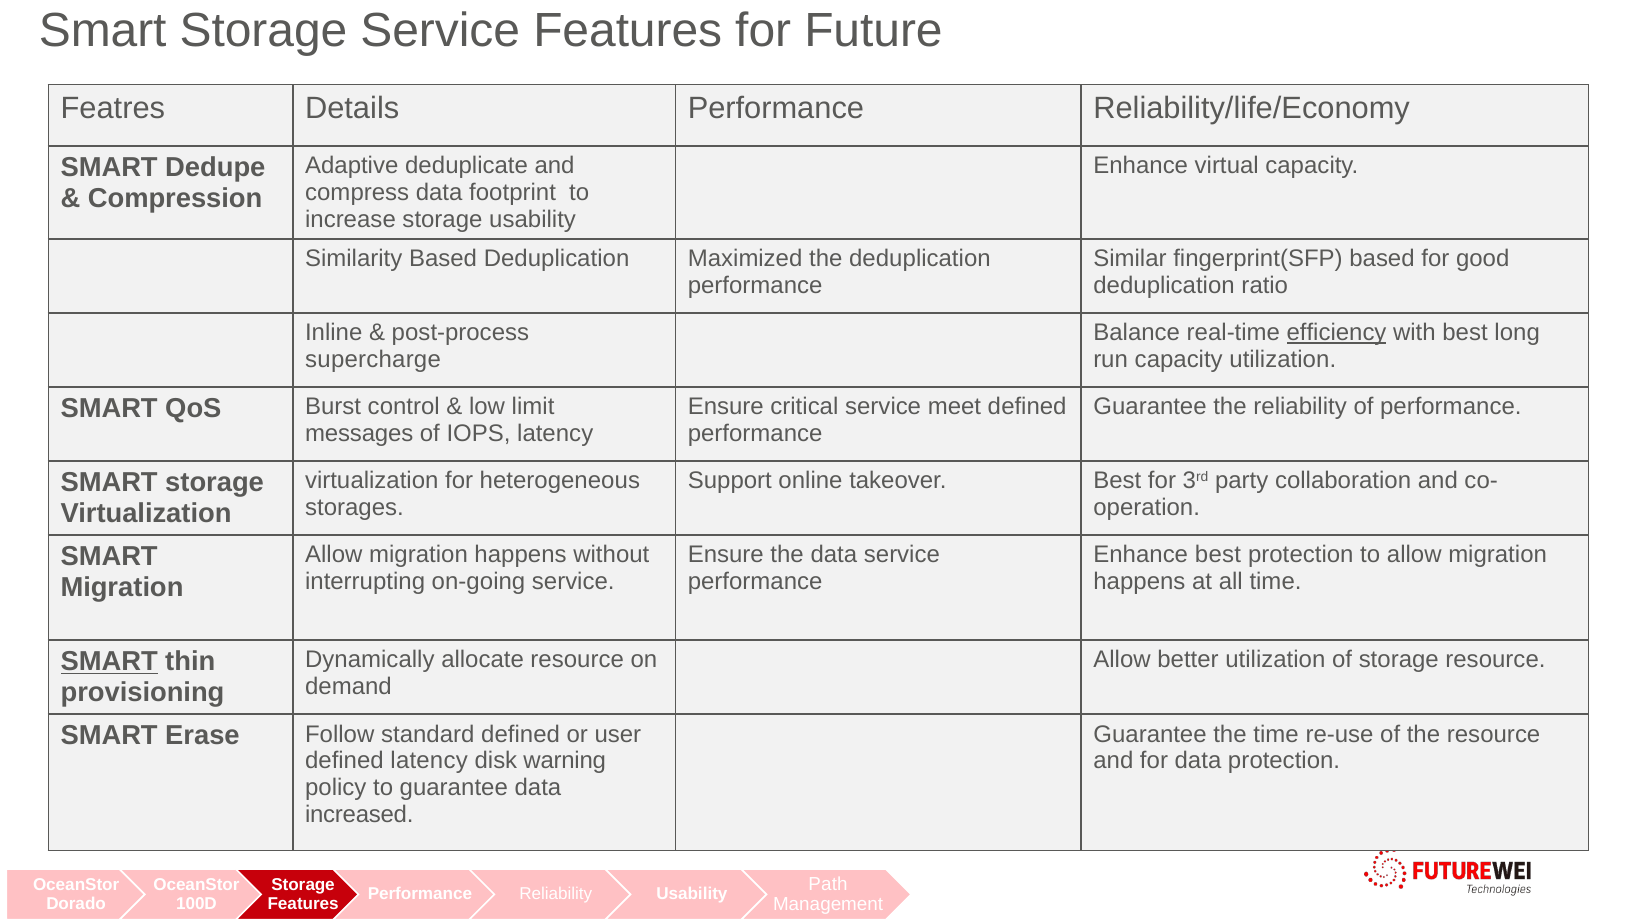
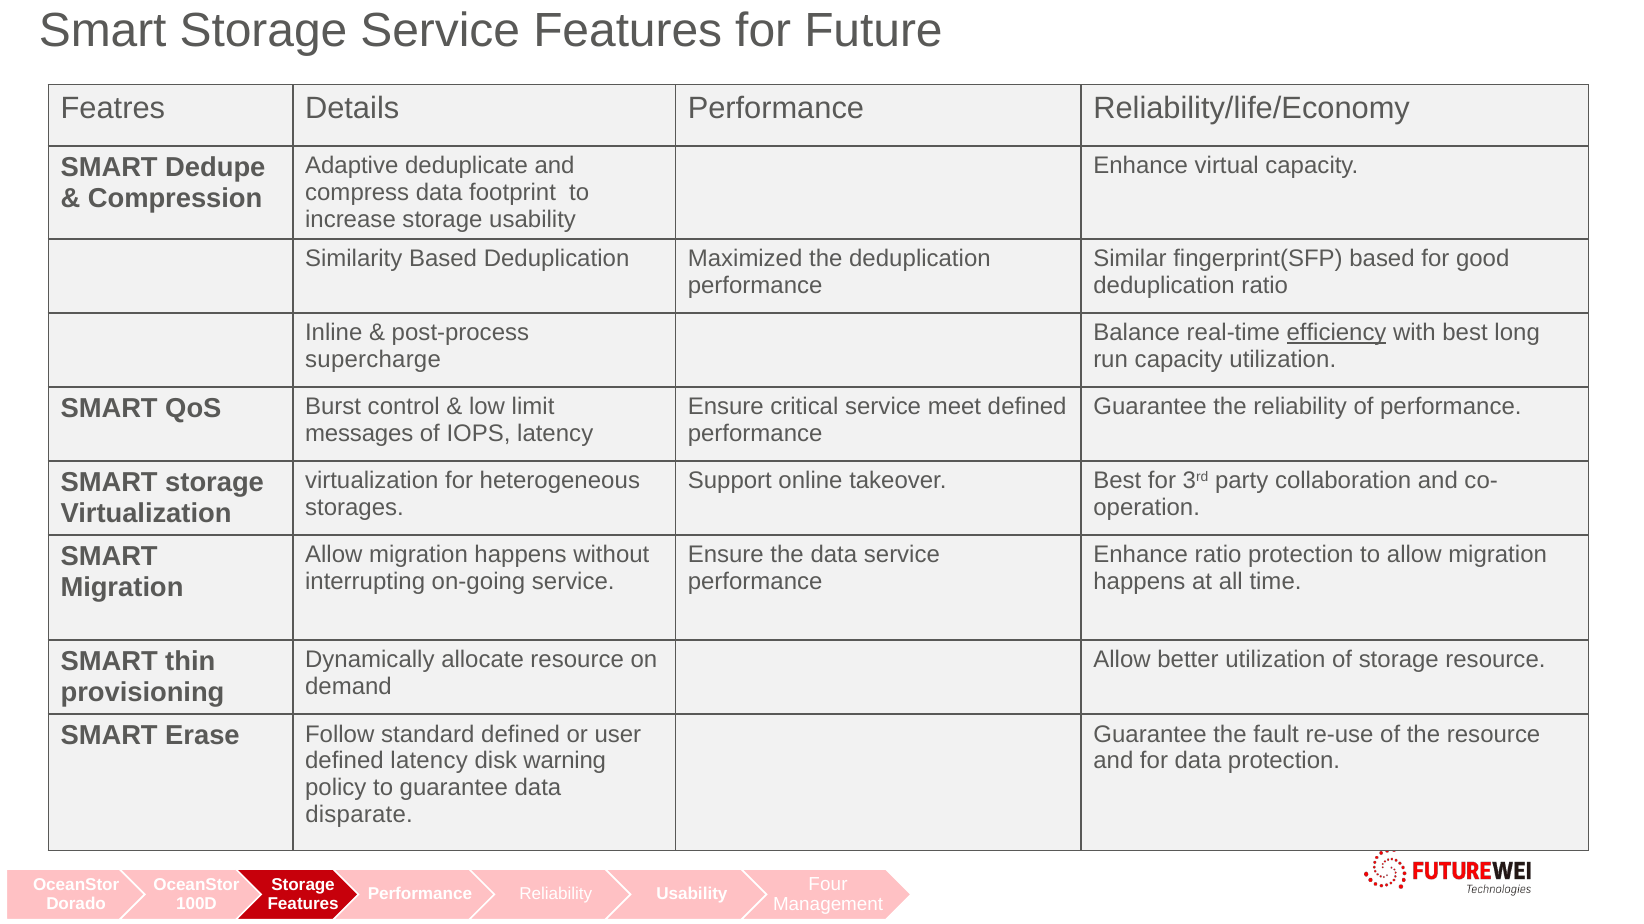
Enhance best: best -> ratio (1218, 555)
SMART underline: present -> none (109, 662)
the time: time -> fault (1276, 735)
increased: increased -> disparate (359, 816)
Path: Path -> Four (828, 885)
